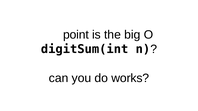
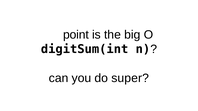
works: works -> super (130, 78)
